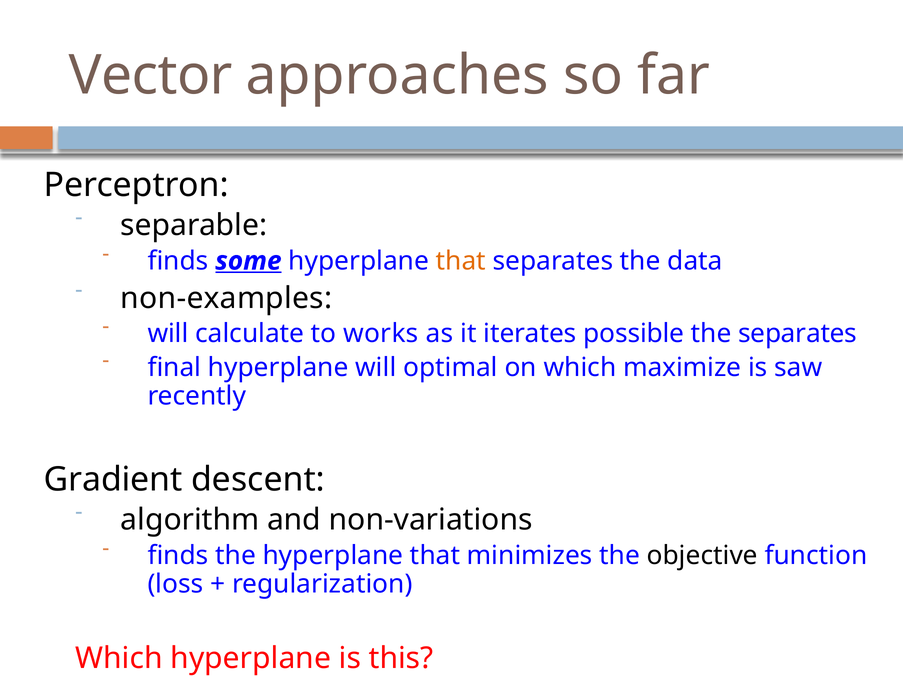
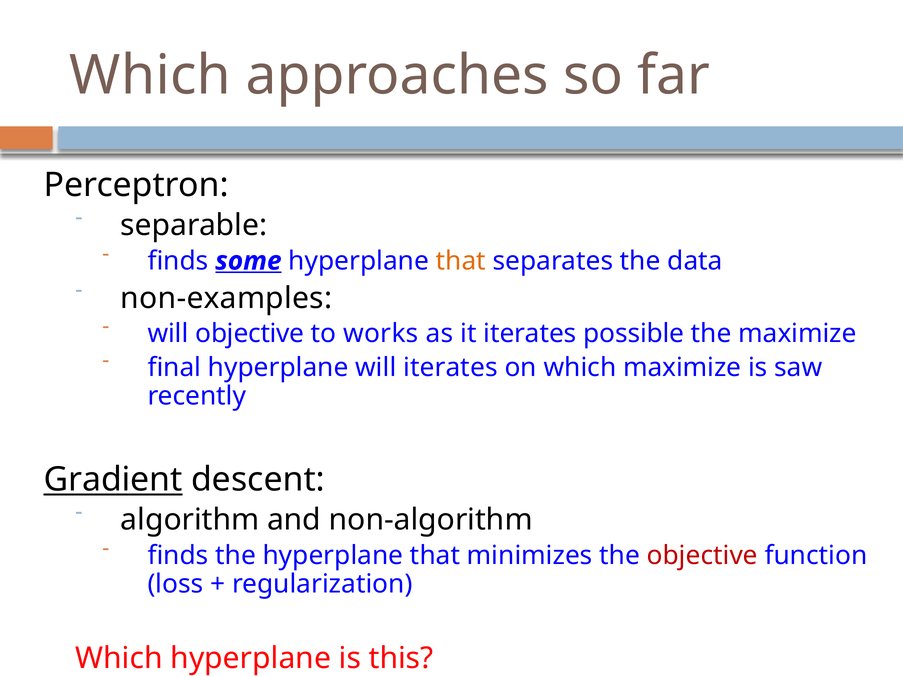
Vector: Vector -> Which (150, 75)
will calculate: calculate -> objective (250, 334)
the separates: separates -> maximize (797, 334)
will optimal: optimal -> iterates (450, 368)
Gradient underline: none -> present (113, 480)
non-variations: non-variations -> non-algorithm (431, 520)
objective colour: black -> red (702, 556)
